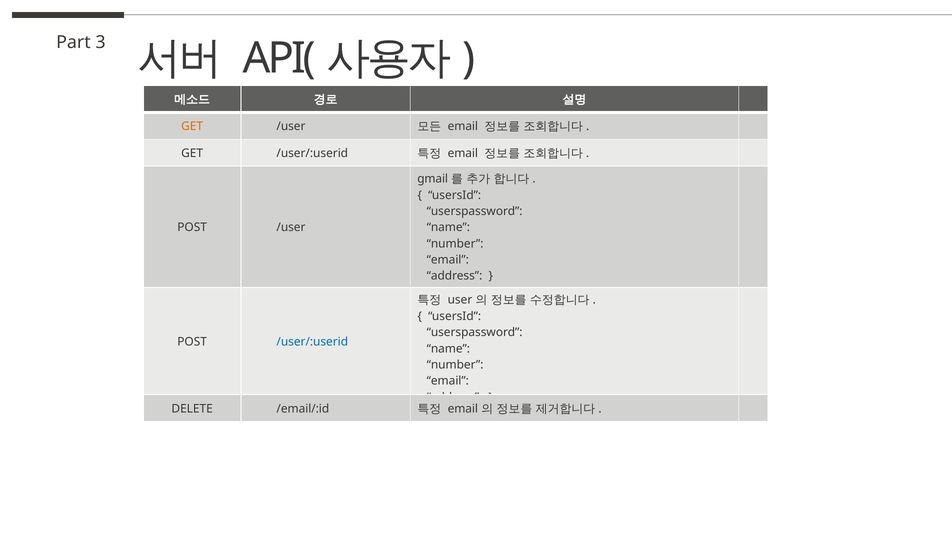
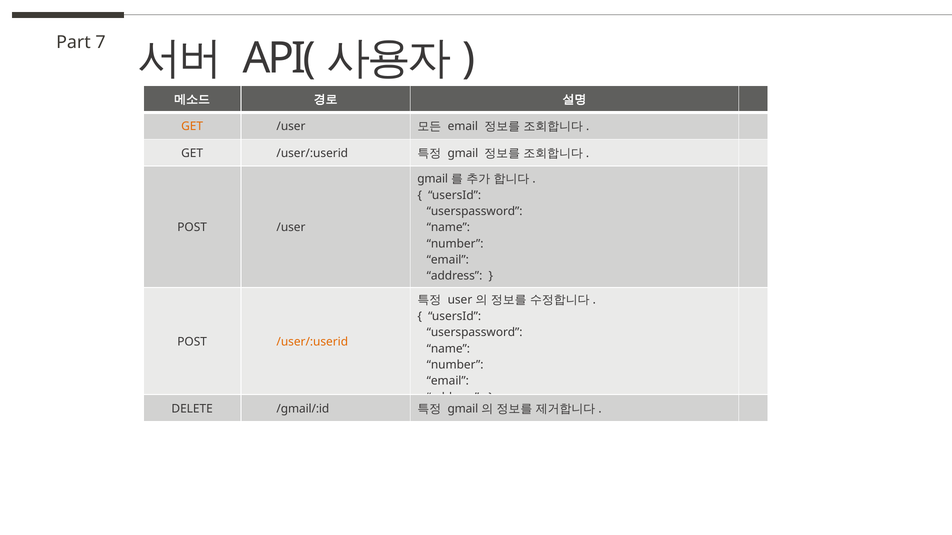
3: 3 -> 7 (101, 42)
email: email -> gmail (463, 153)
/user/:userid colour: blue -> orange (312, 342)
/email/:id: /email/:id -> /gmail/:id (303, 409)
email: email -> gmail (463, 409)
